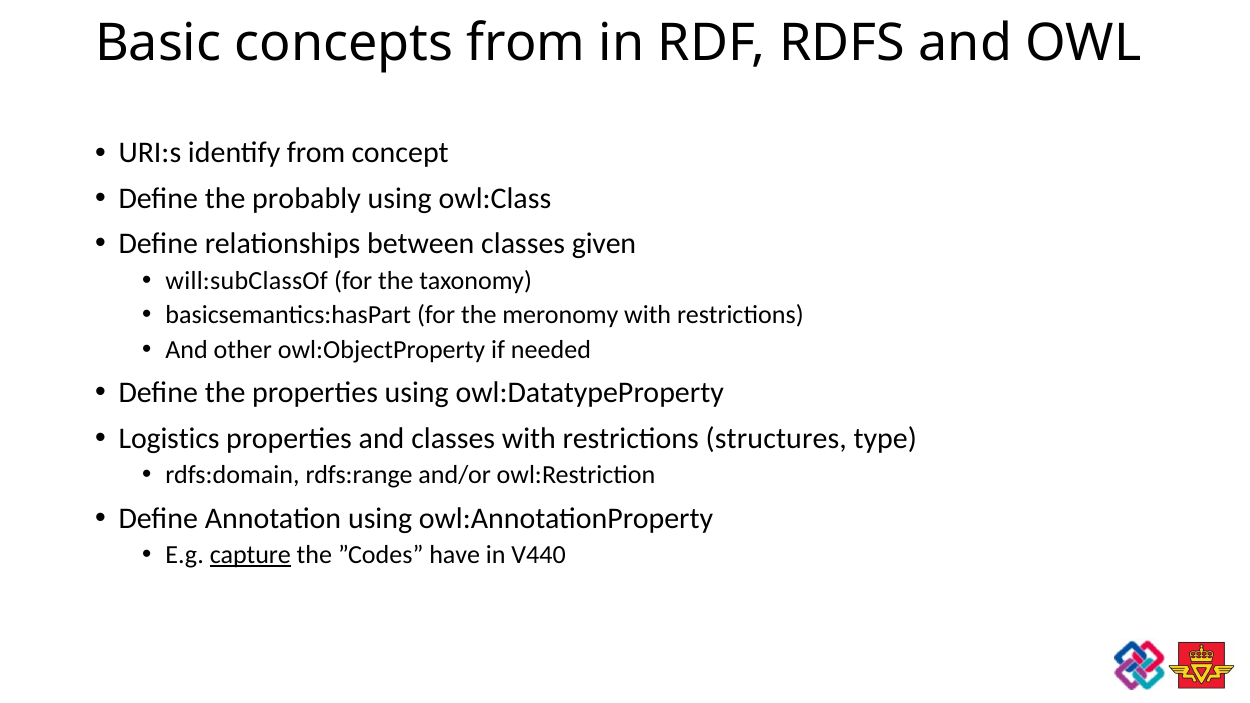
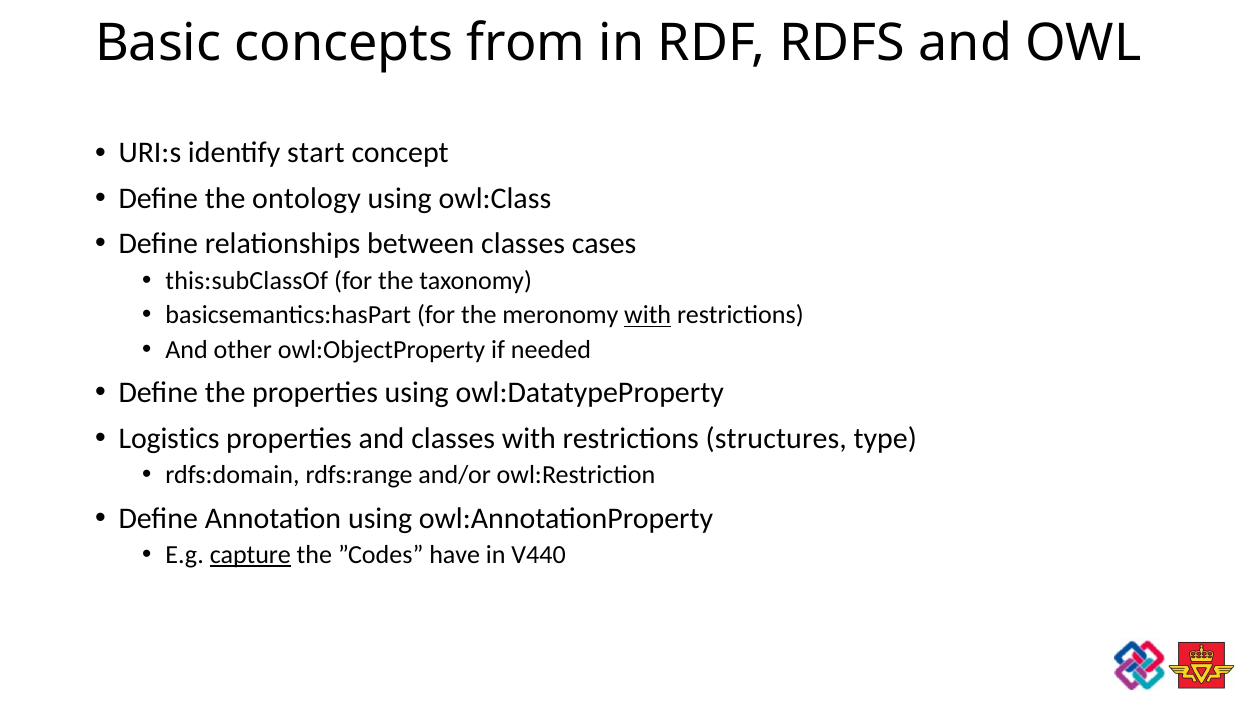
identify from: from -> start (316, 153)
probably: probably -> ontology (306, 198)
given: given -> cases (604, 244)
will:subClassOf: will:subClassOf -> this:subClassOf (247, 281)
with underline: none -> present (648, 315)
